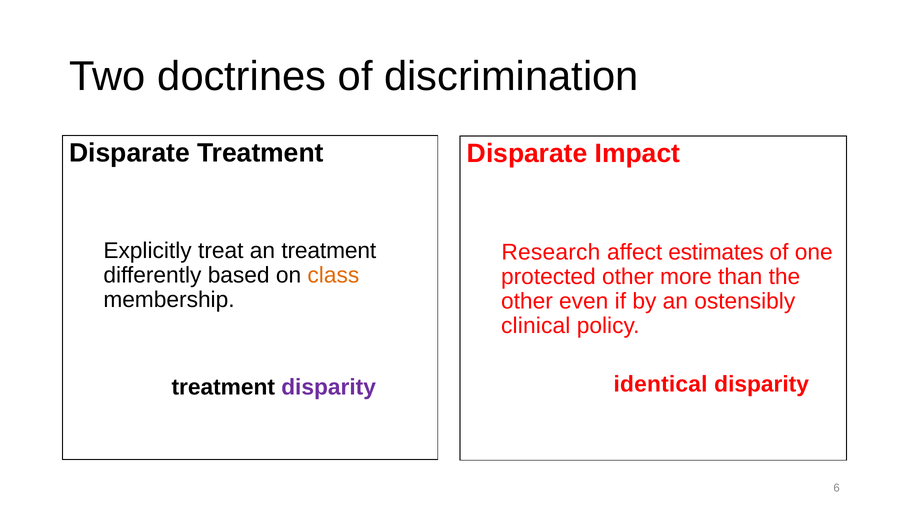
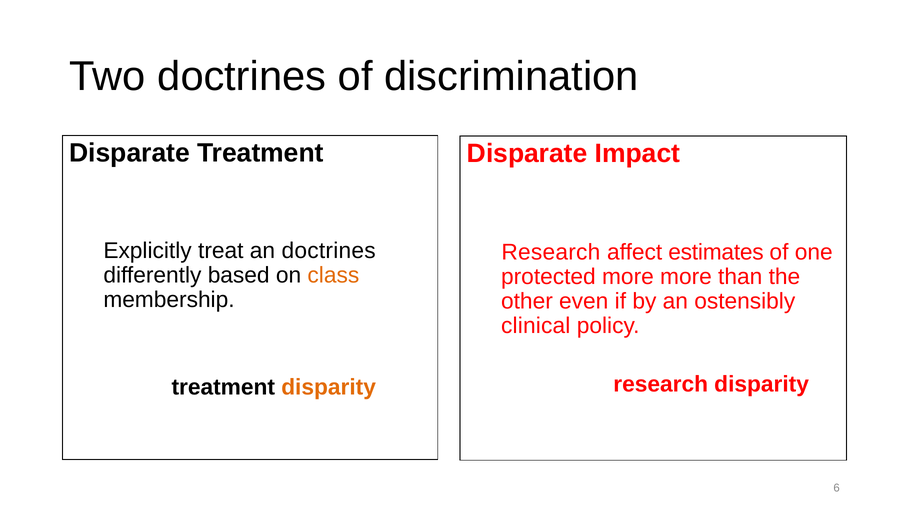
an treatment: treatment -> doctrines (329, 251)
protected other: other -> more (628, 277)
identical: identical -> research (661, 385)
disparity colour: purple -> orange (329, 388)
